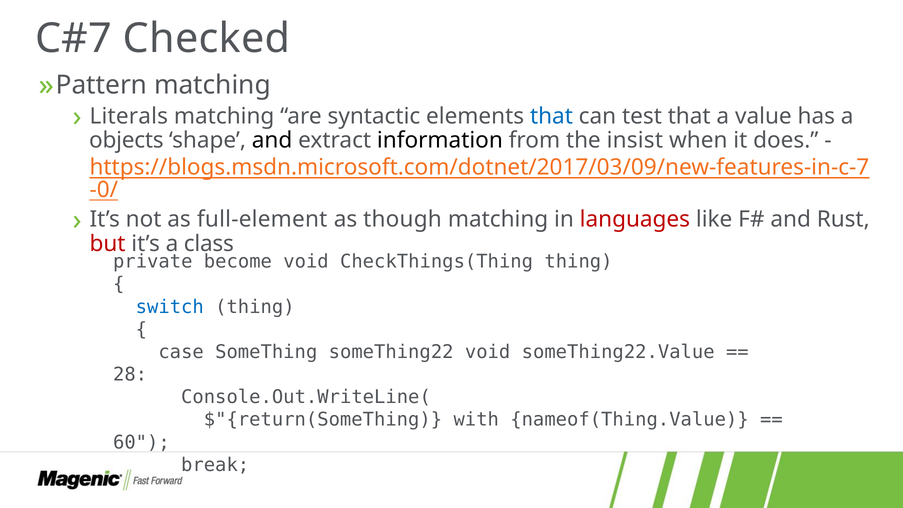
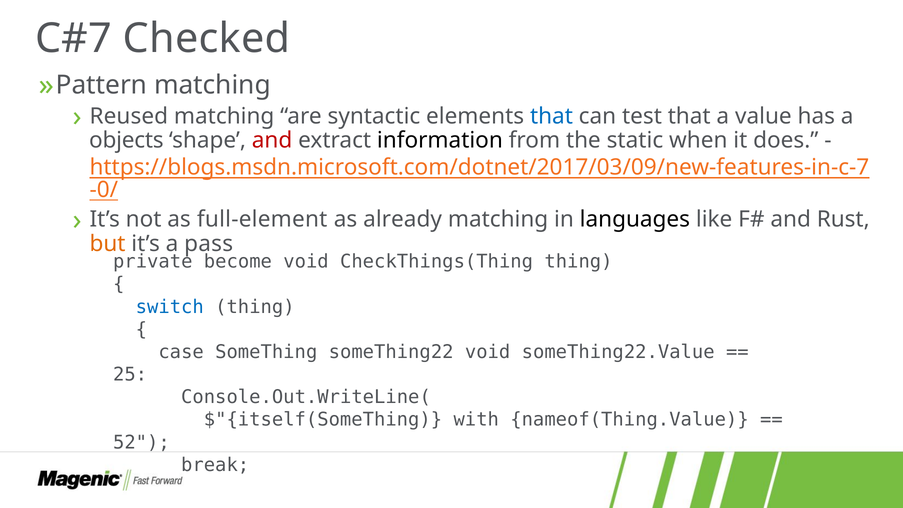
Literals: Literals -> Reused (129, 116)
and colour: black -> red (272, 140)
insist: insist -> static (635, 140)
though: though -> already (403, 219)
languages colour: red -> black (635, 219)
but colour: red -> orange (108, 244)
class: class -> pass (209, 244)
28: 28 -> 25 (130, 375)
$"{return(SomeThing: $"{return(SomeThing -> $"{itself(SomeThing (323, 420)
60: 60 -> 52 (141, 442)
